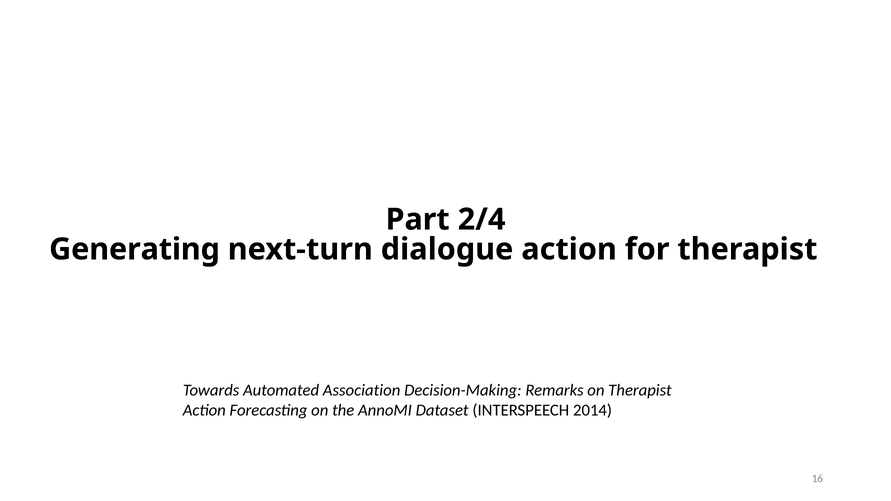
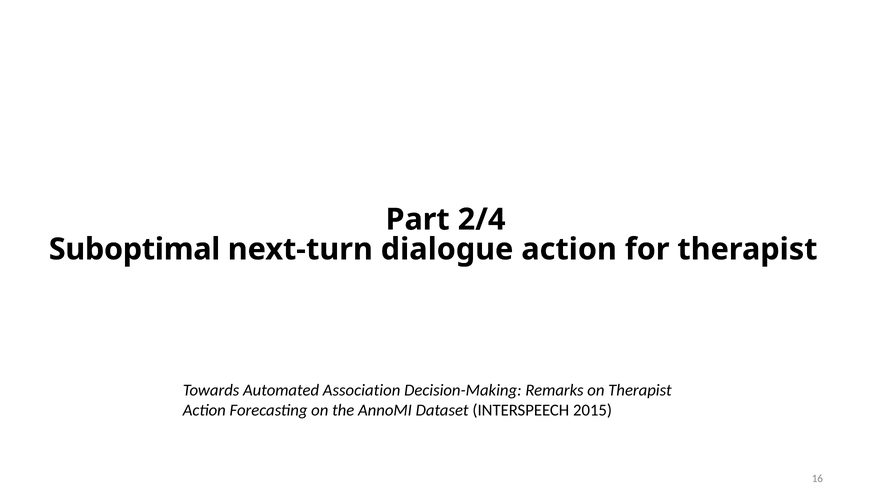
Generating: Generating -> Suboptimal (135, 249)
2014: 2014 -> 2015 (593, 410)
